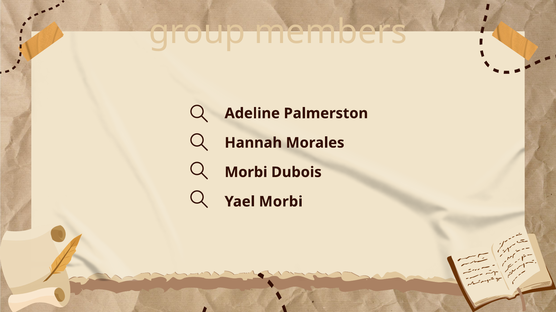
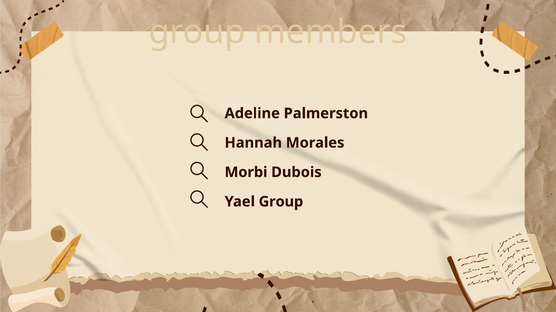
Yael Morbi: Morbi -> Group (281, 202)
